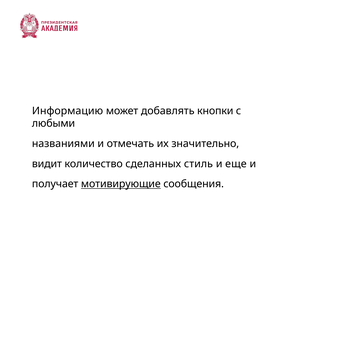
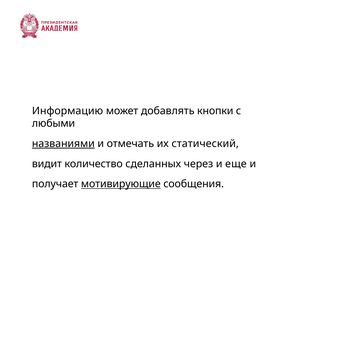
названиями underline: none -> present (63, 144)
значительно: значительно -> статический (205, 144)
стиль: стиль -> через (198, 164)
